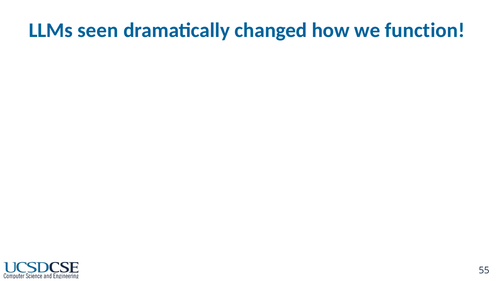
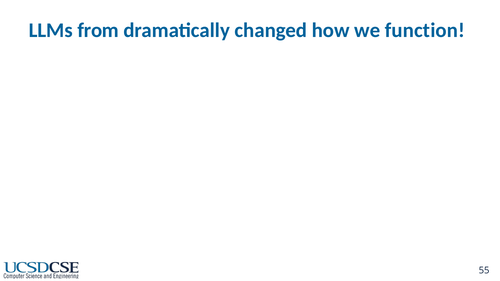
seen: seen -> from (98, 30)
